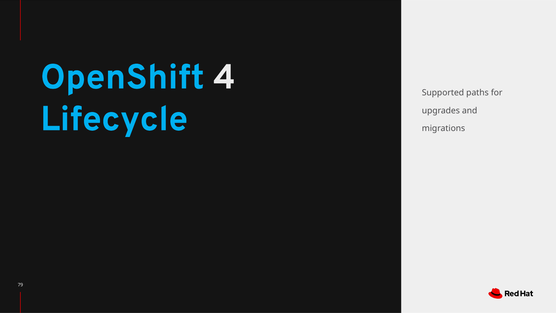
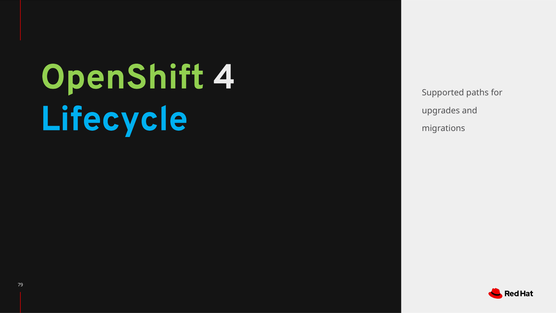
OpenShift colour: light blue -> light green (122, 77)
